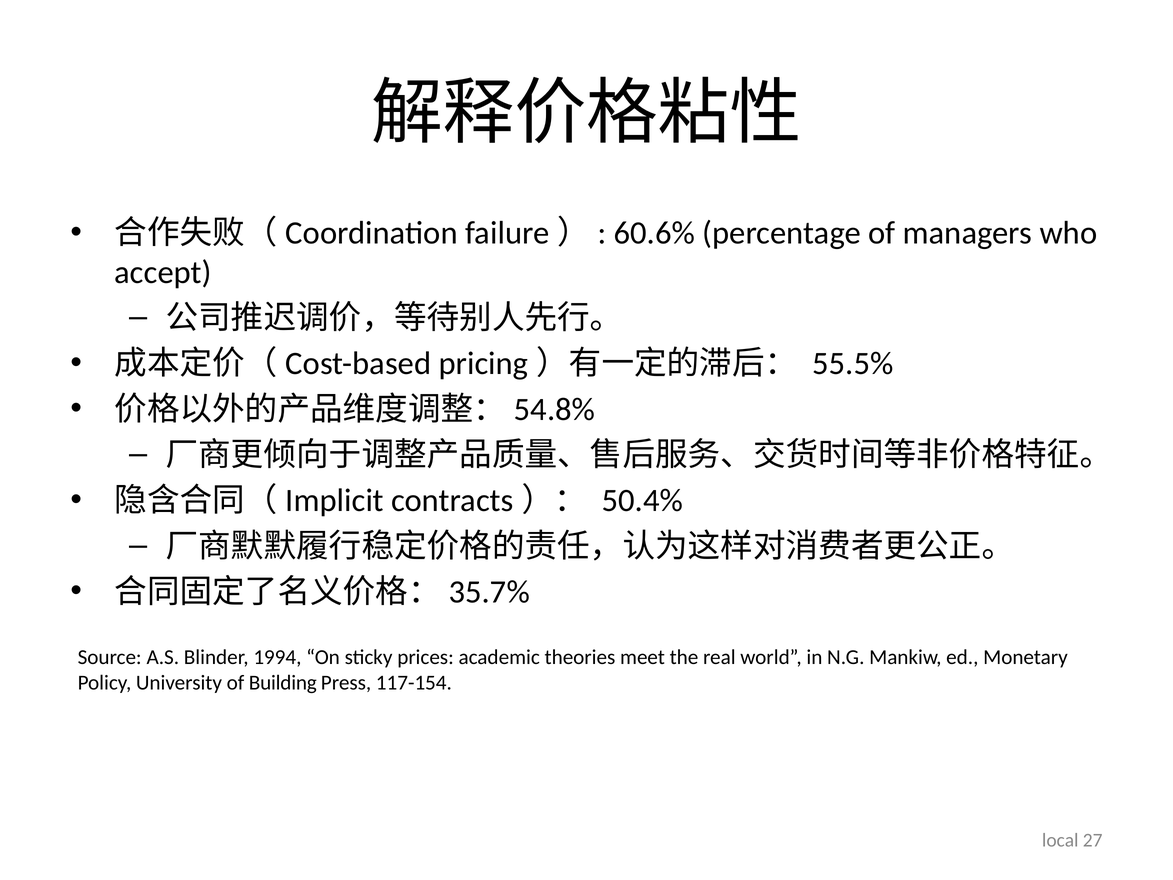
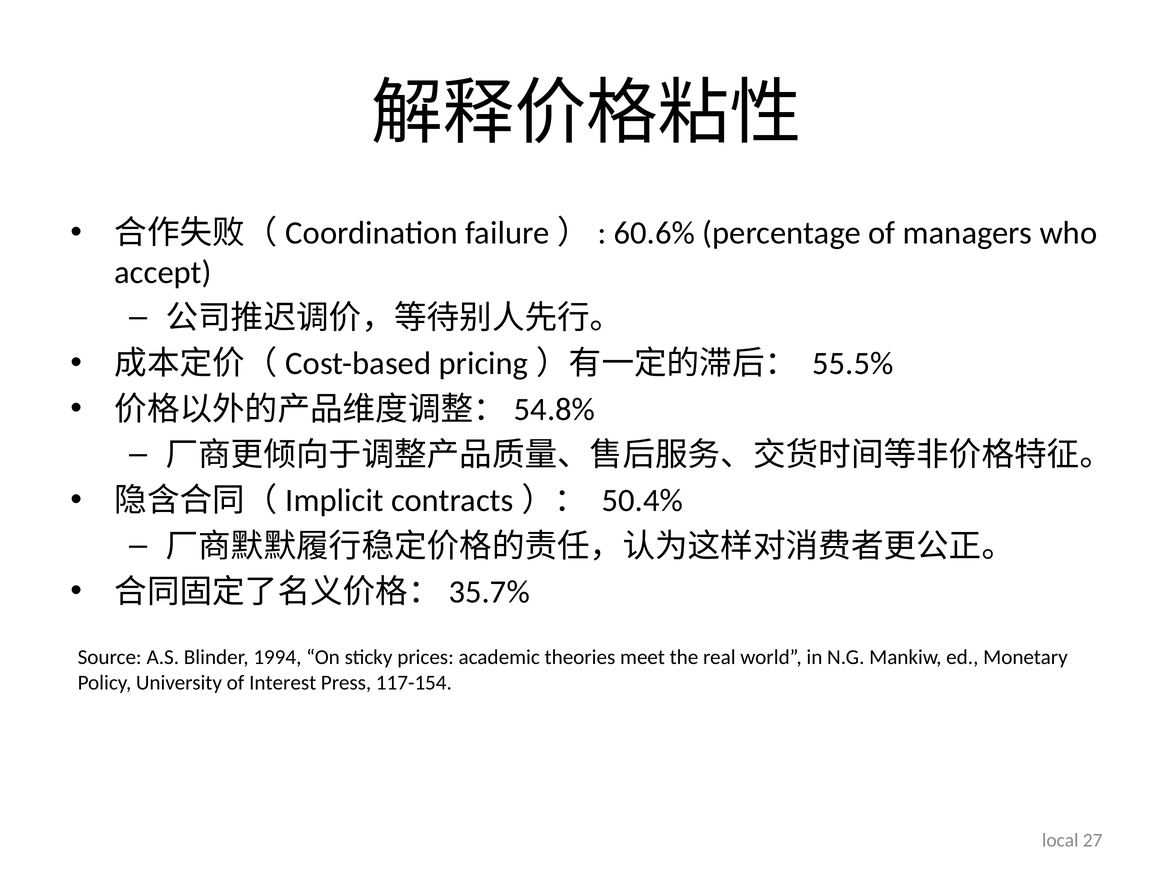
Building: Building -> Interest (283, 682)
